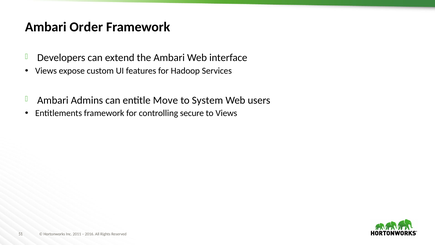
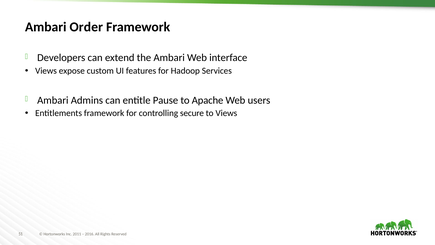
Move: Move -> Pause (166, 100)
System: System -> Apache (208, 100)
